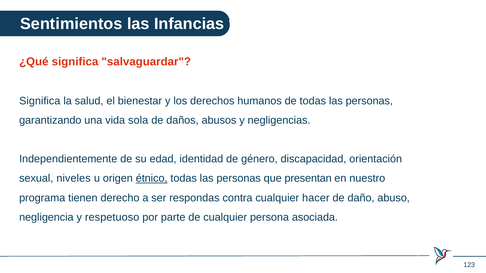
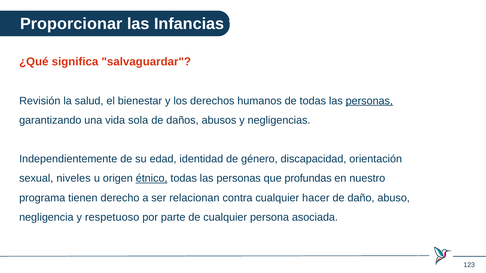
Sentimientos: Sentimientos -> Proporcionar (71, 24)
Significa: Significa -> Revisión (40, 101)
personas underline: none -> present (369, 101)
presentan: presentan -> profundas (308, 179)
respondas: respondas -> relacionan (194, 198)
